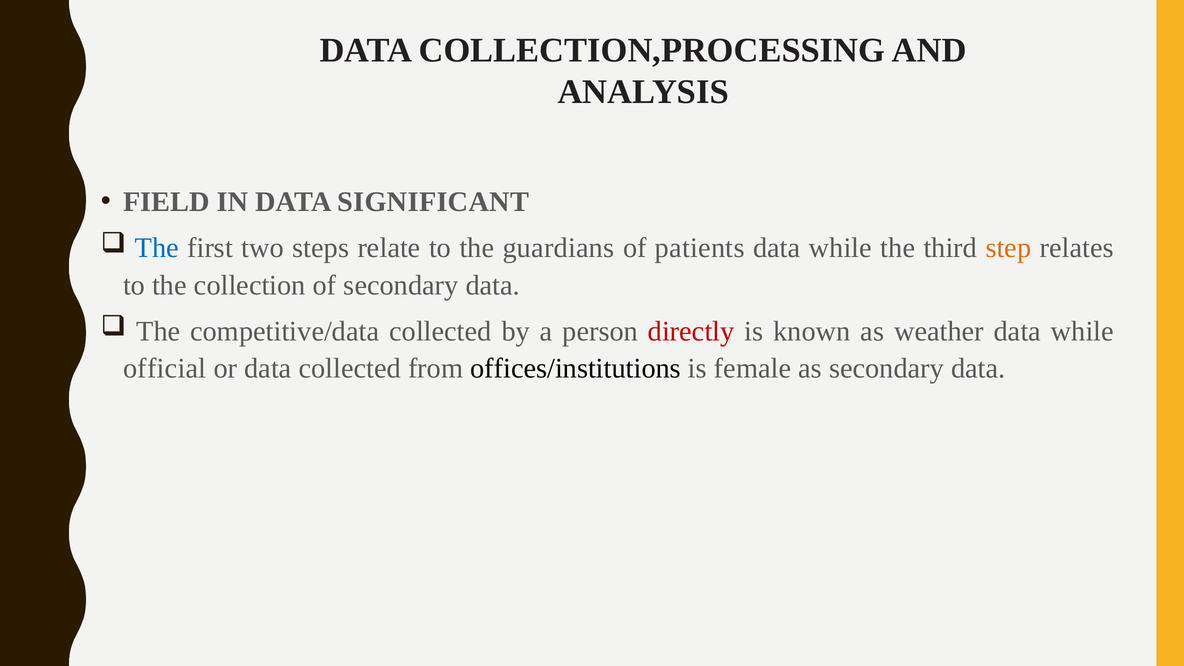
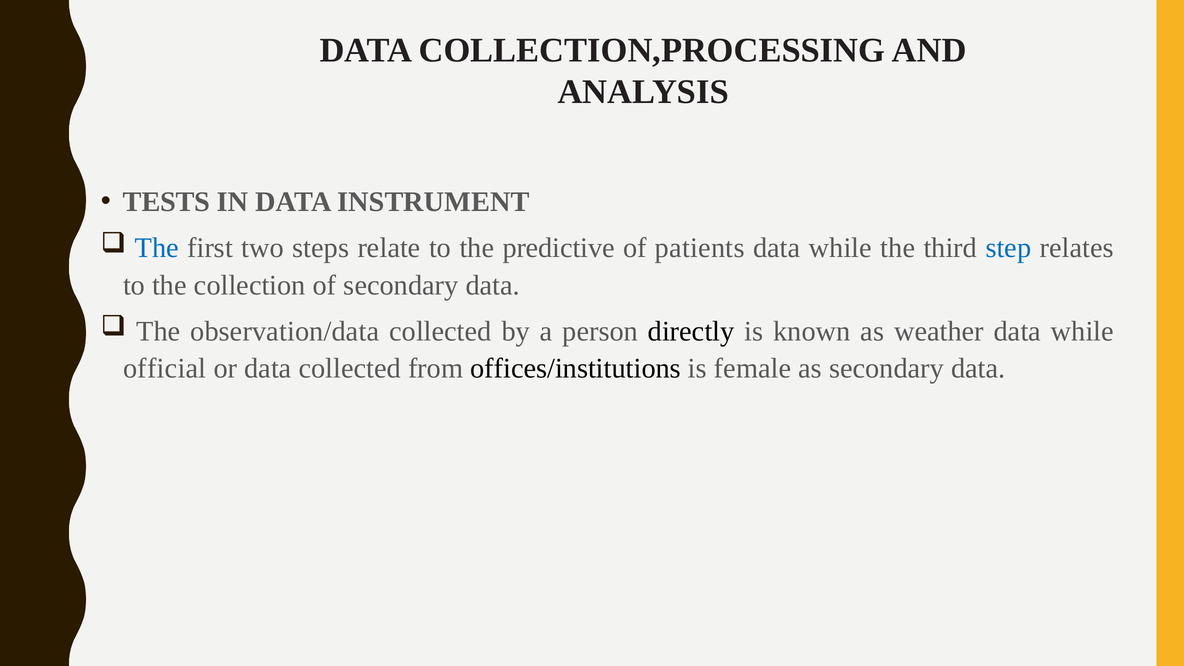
FIELD: FIELD -> TESTS (167, 202)
SIGNIFICANT: SIGNIFICANT -> INSTRUMENT (433, 202)
guardians: guardians -> predictive (559, 248)
step colour: orange -> blue (1008, 248)
competitive/data: competitive/data -> observation/data (285, 331)
directly colour: red -> black (691, 331)
